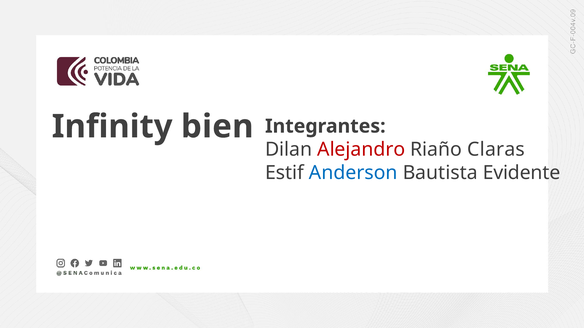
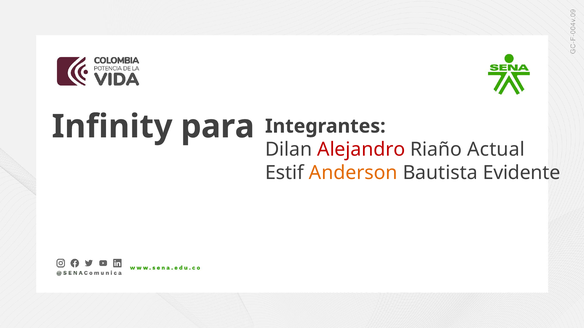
bien: bien -> para (218, 127)
Claras: Claras -> Actual (496, 150)
Anderson colour: blue -> orange (353, 173)
